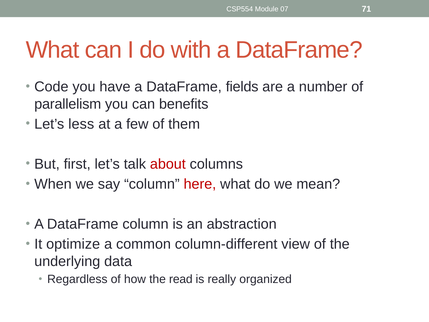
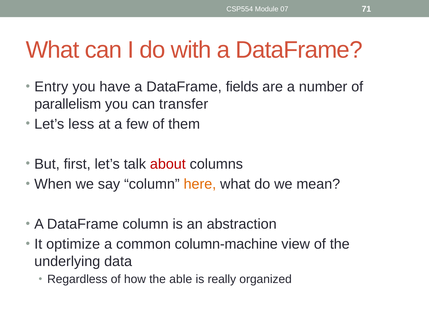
Code: Code -> Entry (51, 87)
benefits: benefits -> transfer (184, 104)
here colour: red -> orange (200, 184)
column-different: column-different -> column-machine (226, 244)
read: read -> able (181, 279)
